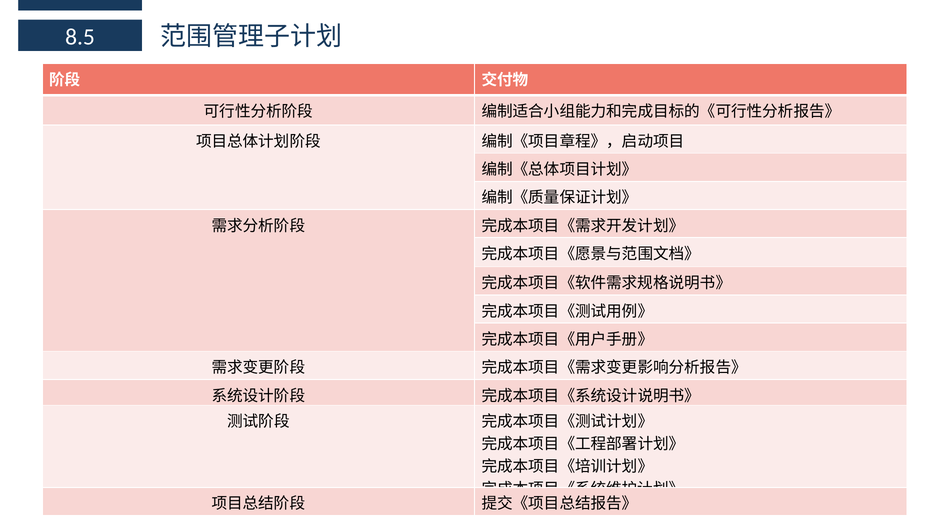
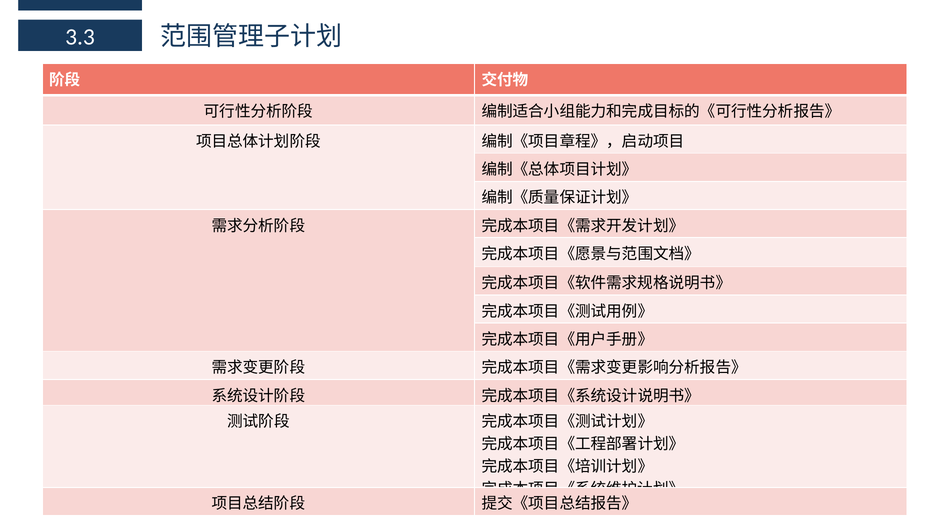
8.5: 8.5 -> 3.3 (80, 37)
